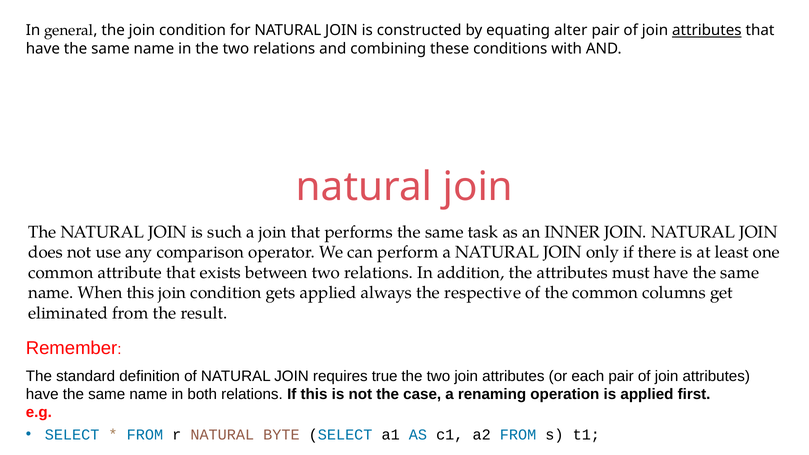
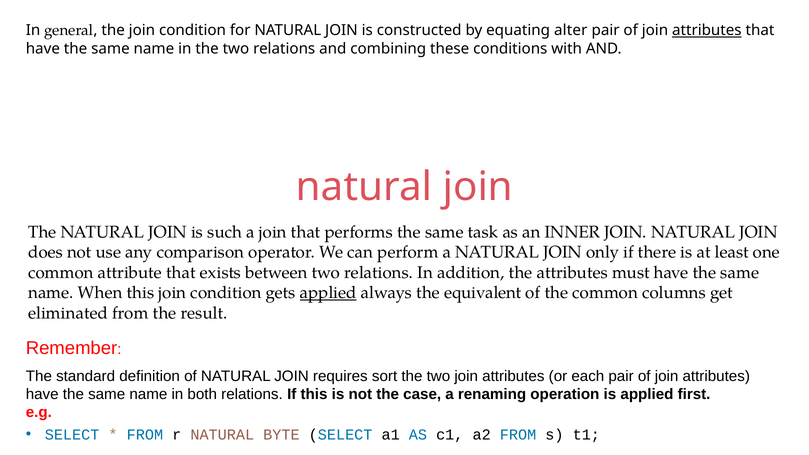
applied underline: none -> present (328, 293)
respective: respective -> equivalent (483, 293)
true: true -> sort (385, 376)
